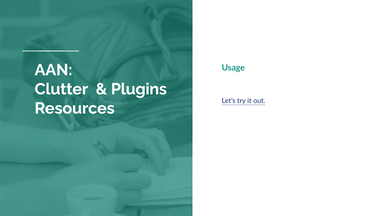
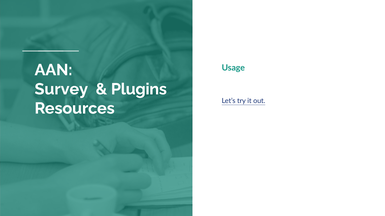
Clutter: Clutter -> Survey (61, 89)
